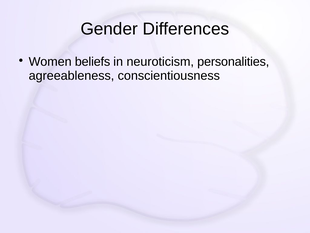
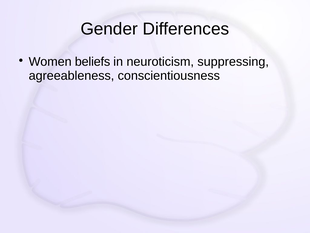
personalities: personalities -> suppressing (233, 62)
